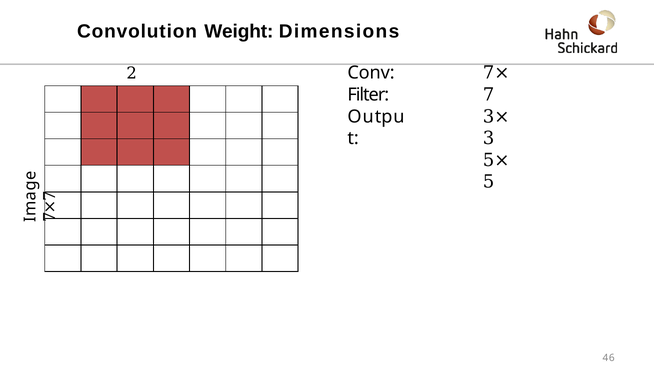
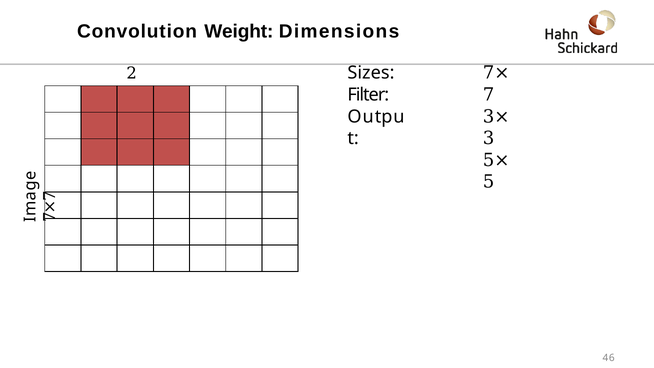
Conv: Conv -> Sizes (371, 73)
